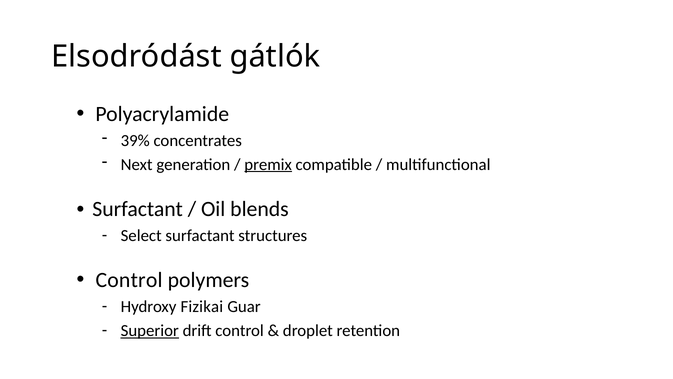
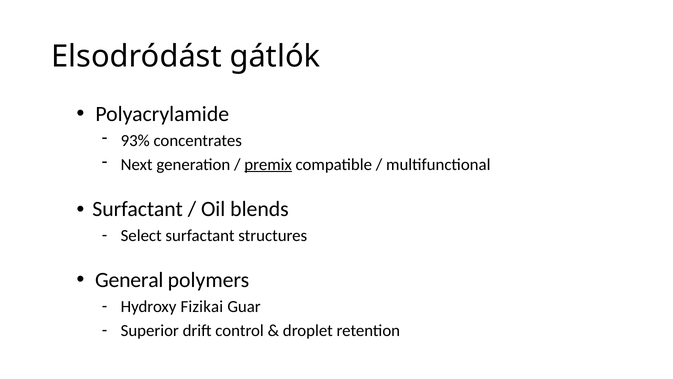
39%: 39% -> 93% (135, 140)
Control: Control -> General (129, 280)
Superior underline: present -> none (150, 330)
